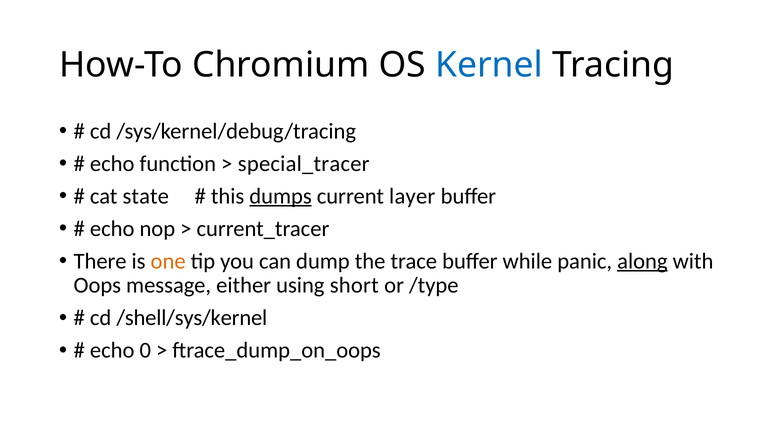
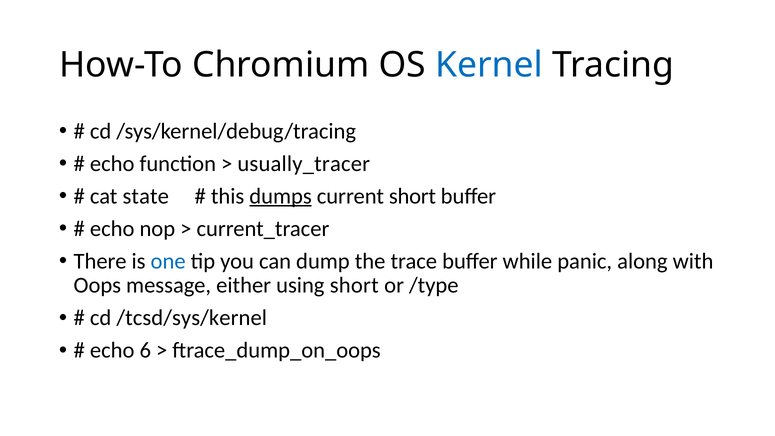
special_tracer: special_tracer -> usually_tracer (304, 164)
current layer: layer -> short (412, 196)
one colour: orange -> blue (168, 261)
along underline: present -> none (642, 261)
/shell/sys/kernel: /shell/sys/kernel -> /tcsd/sys/kernel (192, 318)
0: 0 -> 6 (145, 350)
